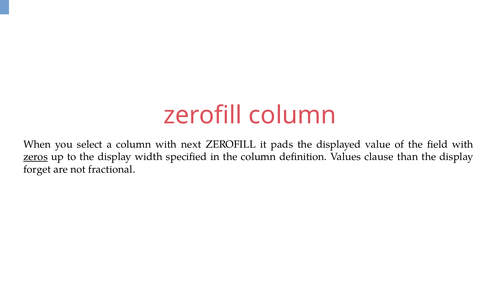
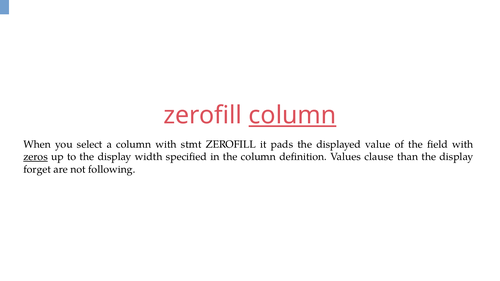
column underline: none -> present (292, 115)
next: next -> stmt (191, 144)
fractional: fractional -> following (112, 169)
